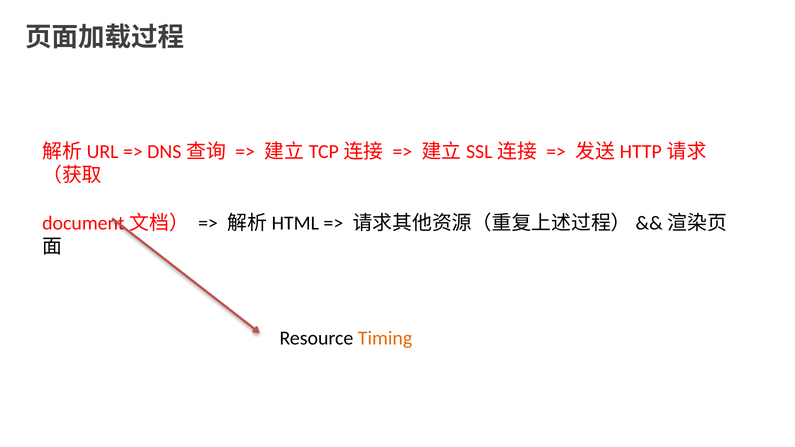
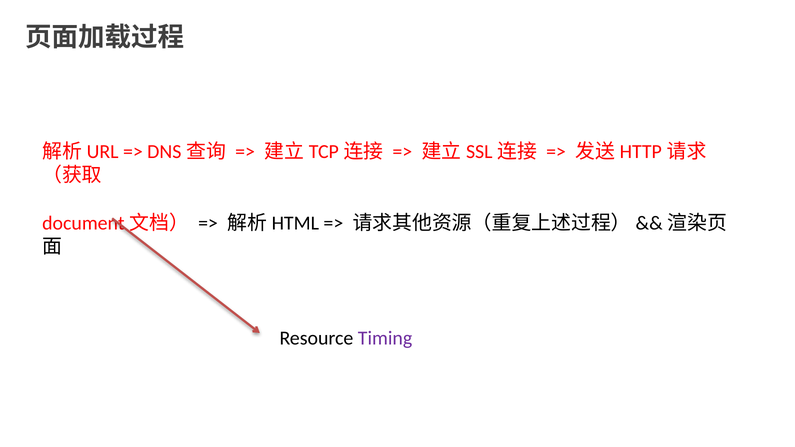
Timing colour: orange -> purple (385, 338)
